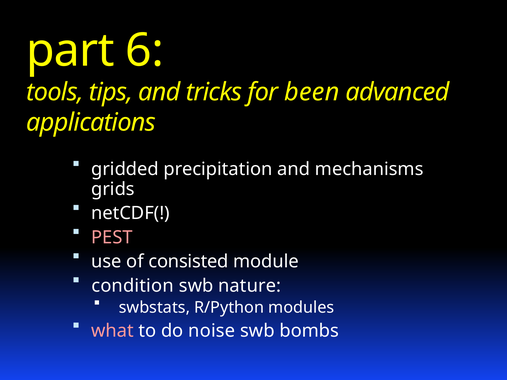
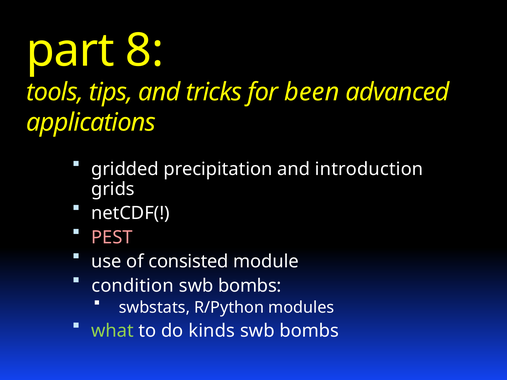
6: 6 -> 8 (145, 51)
mechanisms: mechanisms -> introduction (369, 169)
nature: nature -> bombs (250, 286)
what colour: pink -> light green (112, 331)
noise: noise -> kinds (212, 331)
